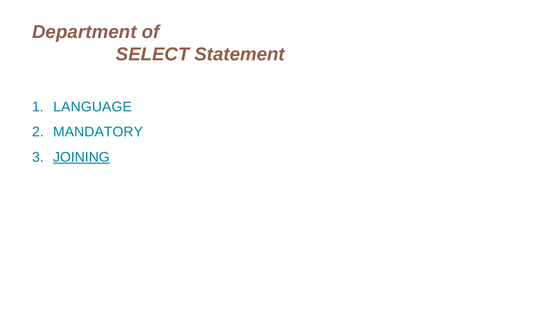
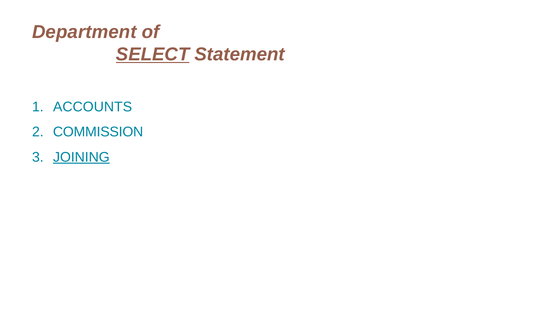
SELECT underline: none -> present (153, 54)
LANGUAGE: LANGUAGE -> ACCOUNTS (93, 107)
MANDATORY: MANDATORY -> COMMISSION (98, 132)
